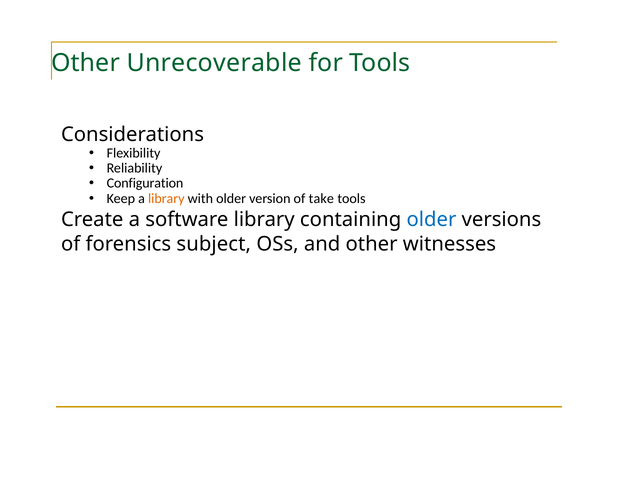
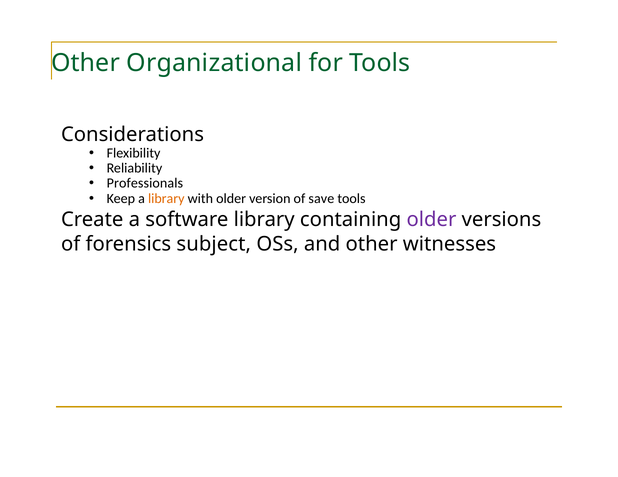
Unrecoverable: Unrecoverable -> Organizational (214, 63)
Configuration: Configuration -> Professionals (145, 183)
take: take -> save (321, 199)
older colour: blue -> purple (431, 220)
